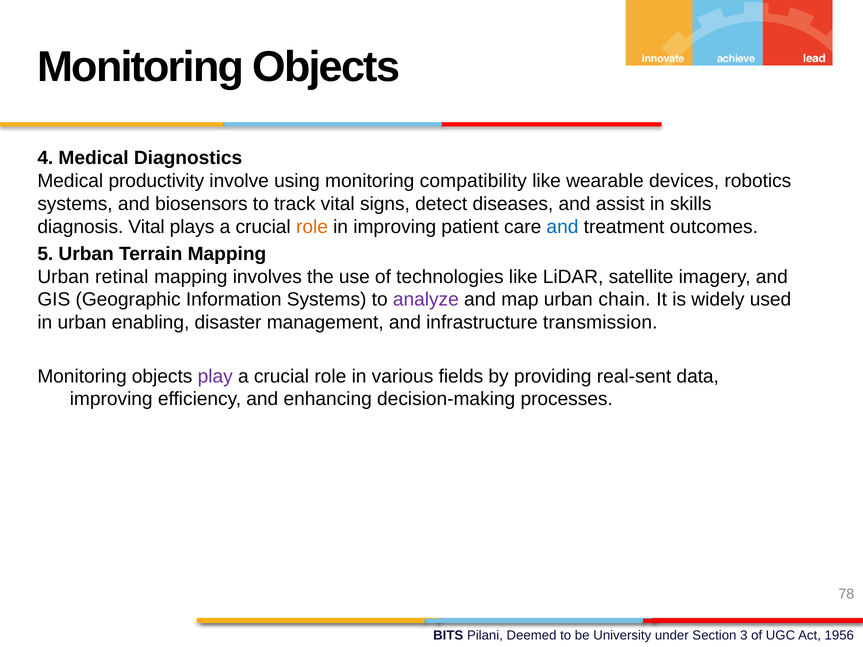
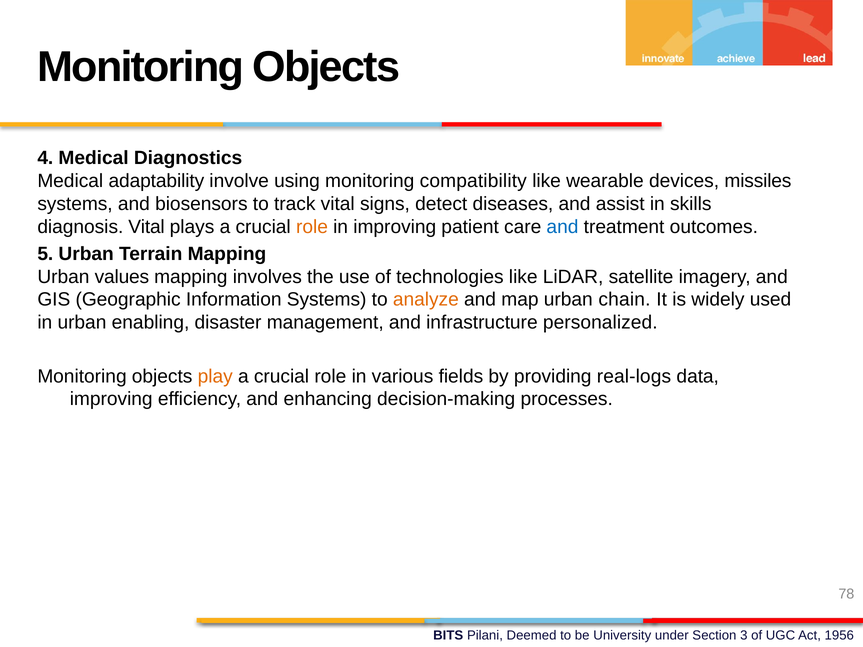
productivity: productivity -> adaptability (156, 181)
robotics: robotics -> missiles (758, 181)
retinal: retinal -> values (122, 277)
analyze colour: purple -> orange (426, 300)
transmission: transmission -> personalized (600, 323)
play colour: purple -> orange (215, 376)
real-sent: real-sent -> real-logs (634, 376)
